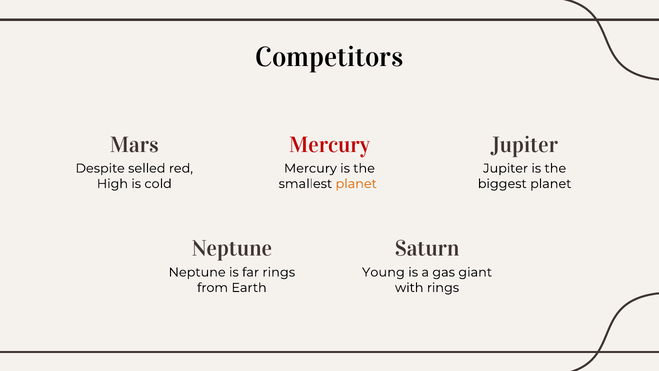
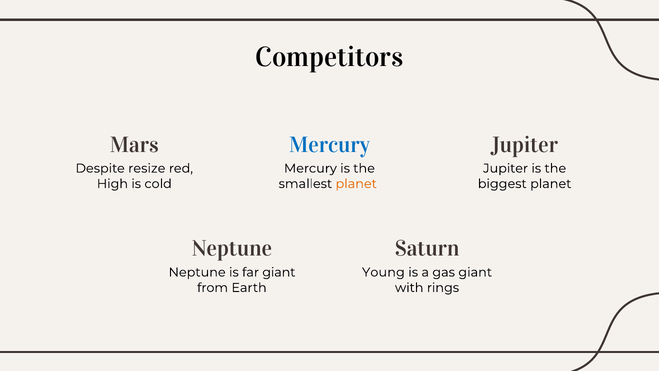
Mercury colour: red -> blue (329, 145)
selled: selled -> resize (147, 168)
far rings: rings -> giant (279, 272)
